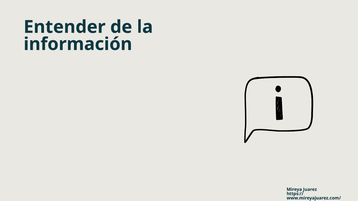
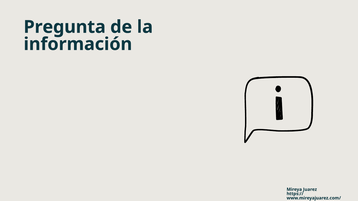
Entender: Entender -> Pregunta (65, 27)
